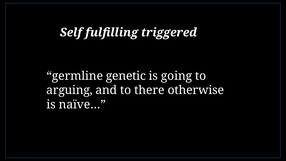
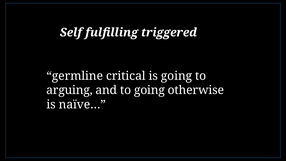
genetic: genetic -> critical (126, 76)
to there: there -> going (149, 90)
